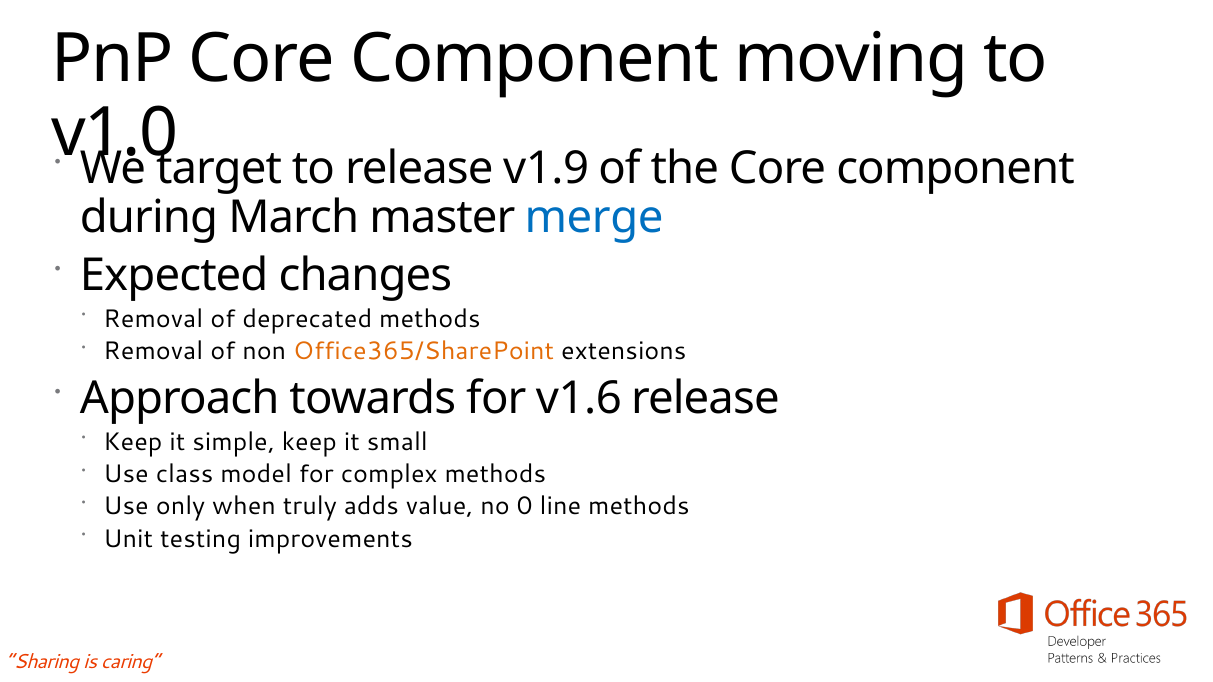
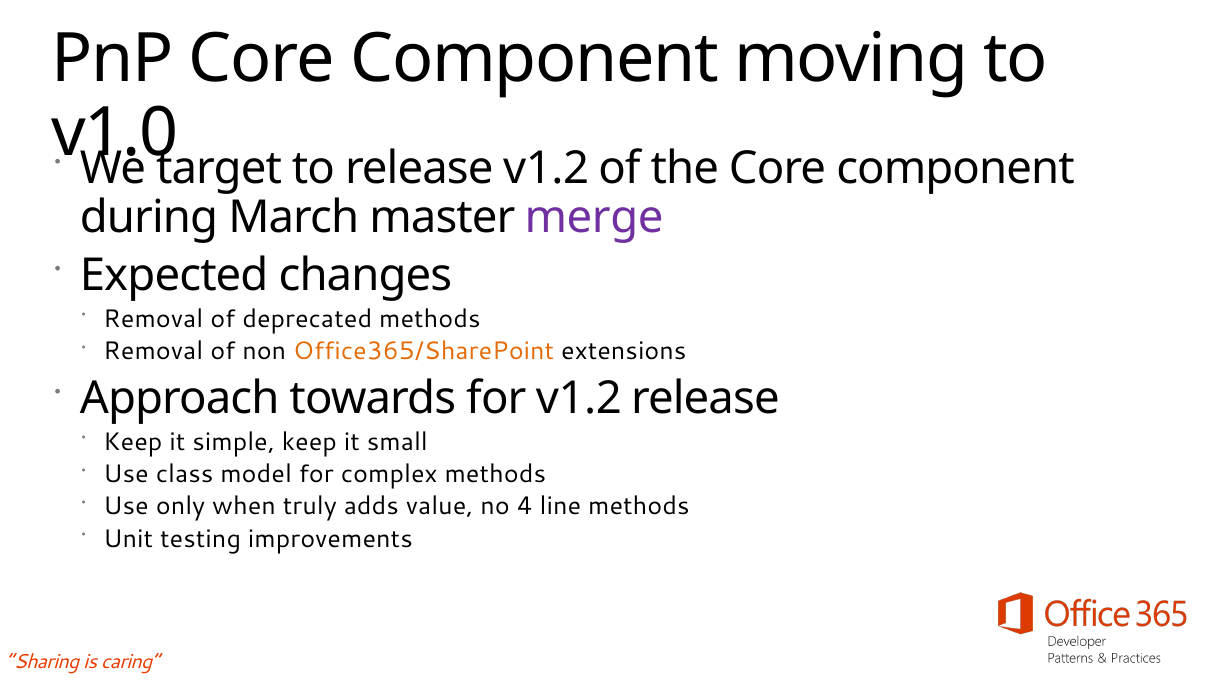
release v1.9: v1.9 -> v1.2 (546, 168)
merge colour: blue -> purple (594, 218)
for v1.6: v1.6 -> v1.2 (579, 399)
0: 0 -> 4 (525, 507)
